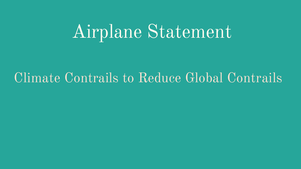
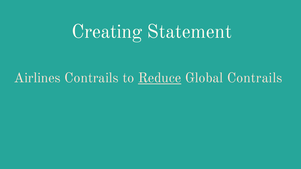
Airplane: Airplane -> Creating (107, 32)
Climate: Climate -> Airlines (37, 78)
Reduce underline: none -> present (160, 78)
